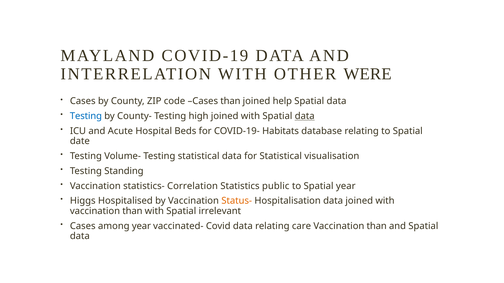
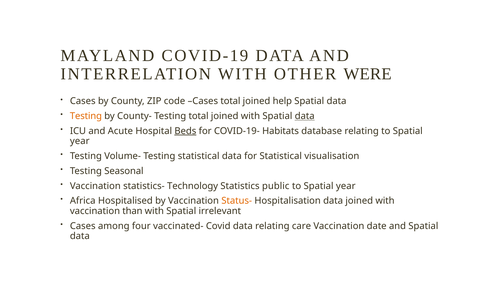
Cases than: than -> total (230, 101)
Testing colour: blue -> orange (86, 116)
Testing high: high -> total (199, 116)
Beds underline: none -> present (185, 131)
date: date -> year (80, 141)
Standing: Standing -> Seasonal (124, 171)
Correlation: Correlation -> Technology (193, 186)
Higgs: Higgs -> Africa (83, 201)
among year: year -> four (141, 226)
than: than -> date (377, 226)
